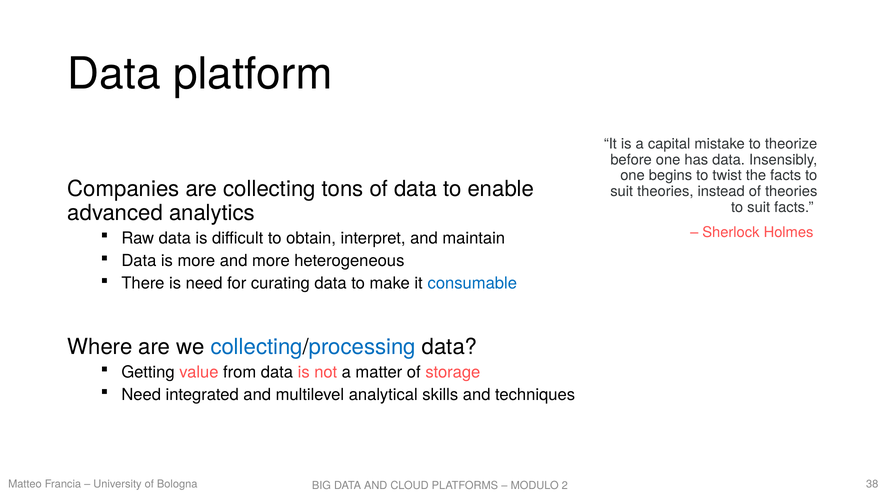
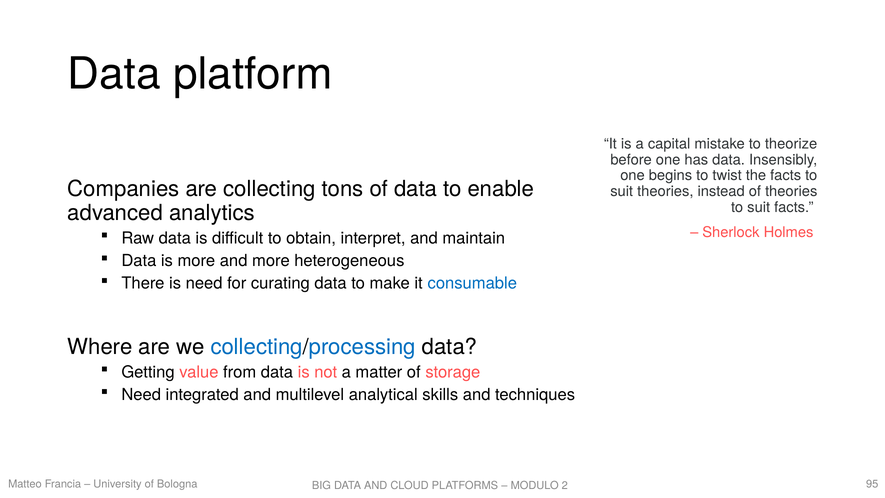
38: 38 -> 95 (872, 484)
